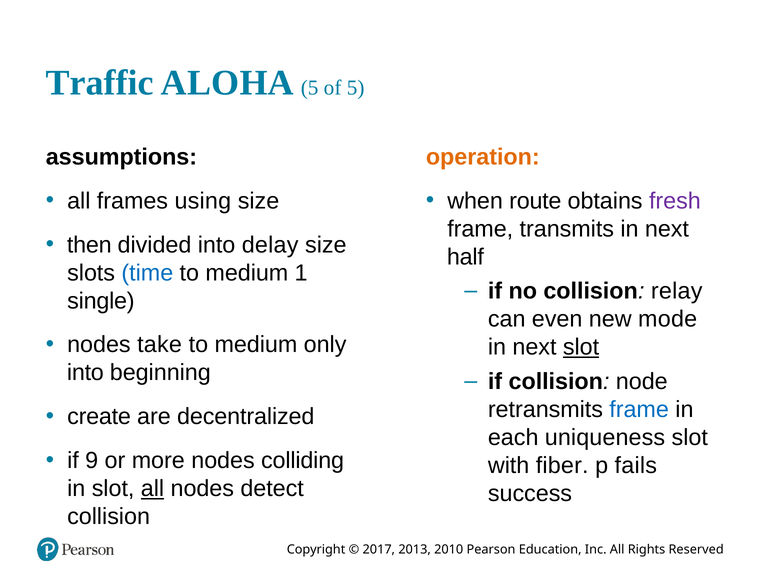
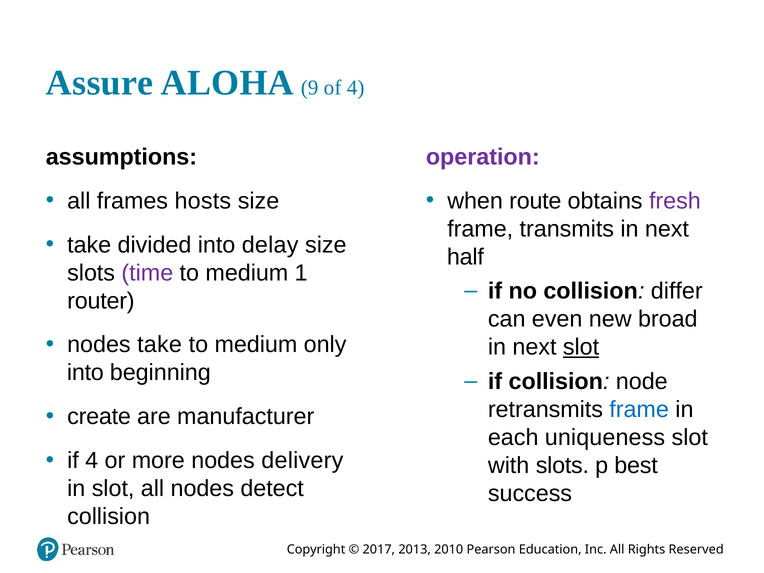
Traffic: Traffic -> Assure (100, 83)
A 5: 5 -> 9 (310, 88)
of 5: 5 -> 4 (356, 88)
operation colour: orange -> purple (483, 157)
using: using -> hosts (203, 201)
then: then -> take (89, 245)
time colour: blue -> purple (147, 273)
relay: relay -> differ (677, 291)
single: single -> router (101, 301)
mode: mode -> broad (668, 319)
decentralized: decentralized -> manufacturer (246, 417)
if 9: 9 -> 4 (92, 461)
colliding: colliding -> delivery (302, 461)
with fiber: fiber -> slots (562, 466)
fails: fails -> best (636, 466)
all underline: present -> none (152, 489)
